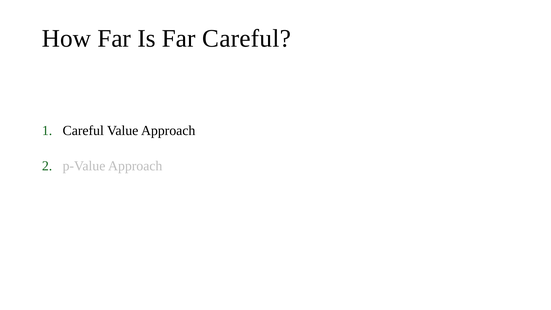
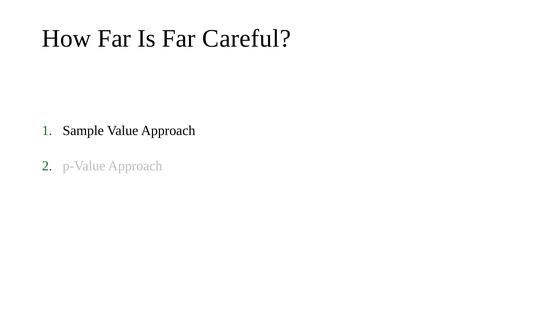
Careful: Careful -> Sample (83, 131)
